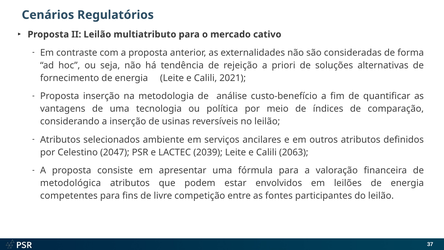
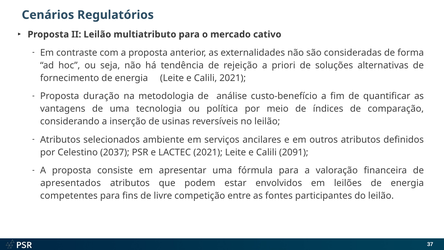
Proposta inserção: inserção -> duração (101, 96)
2047: 2047 -> 2037 (115, 152)
LACTEC 2039: 2039 -> 2021 (208, 152)
2063: 2063 -> 2091 (294, 152)
metodológica: metodológica -> apresentados (71, 183)
